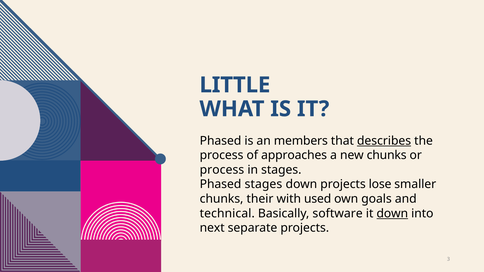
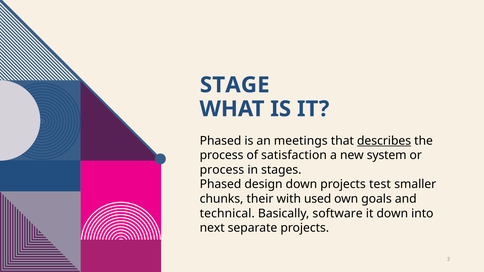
LITTLE: LITTLE -> STAGE (235, 85)
members: members -> meetings (301, 141)
approaches: approaches -> satisfaction (294, 155)
new chunks: chunks -> system (387, 155)
Phased stages: stages -> design (263, 185)
lose: lose -> test (380, 185)
down underline: present -> none (392, 214)
